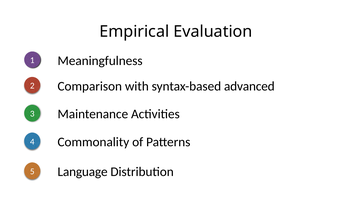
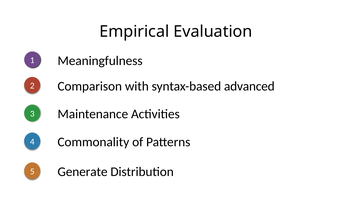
Language: Language -> Generate (83, 172)
